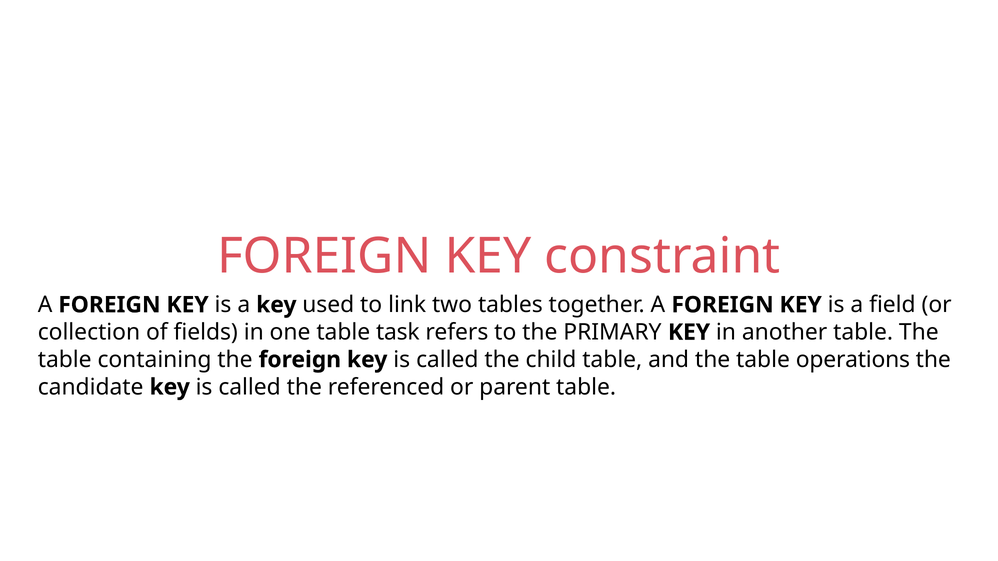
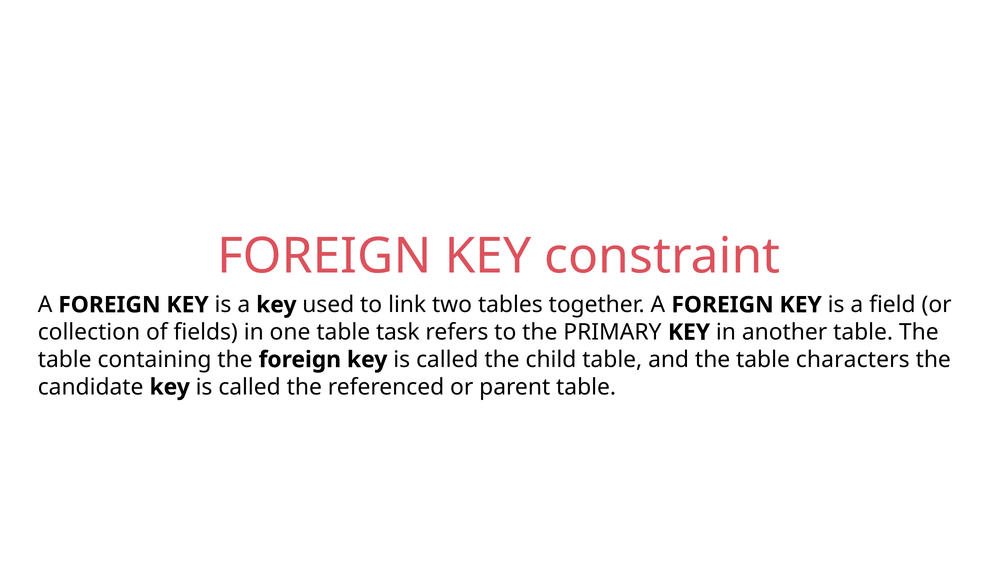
operations: operations -> characters (853, 360)
